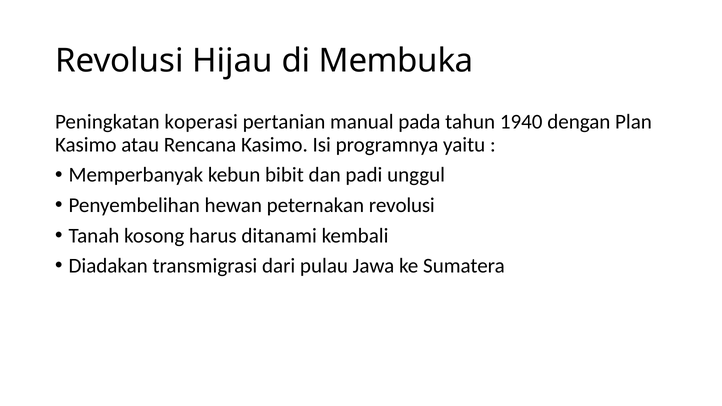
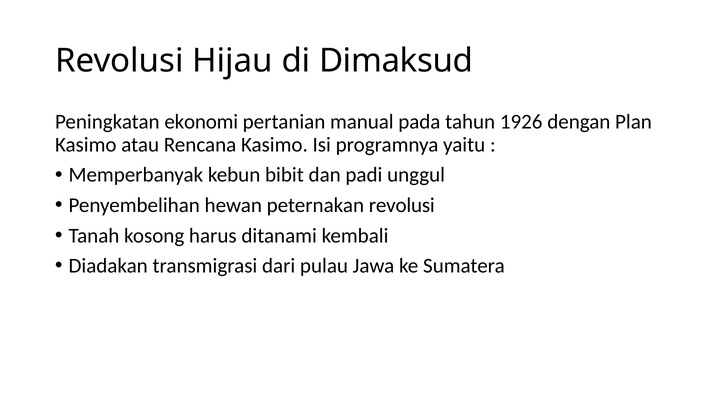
Membuka: Membuka -> Dimaksud (396, 61)
koperasi: koperasi -> ekonomi (201, 122)
1940: 1940 -> 1926 (521, 122)
